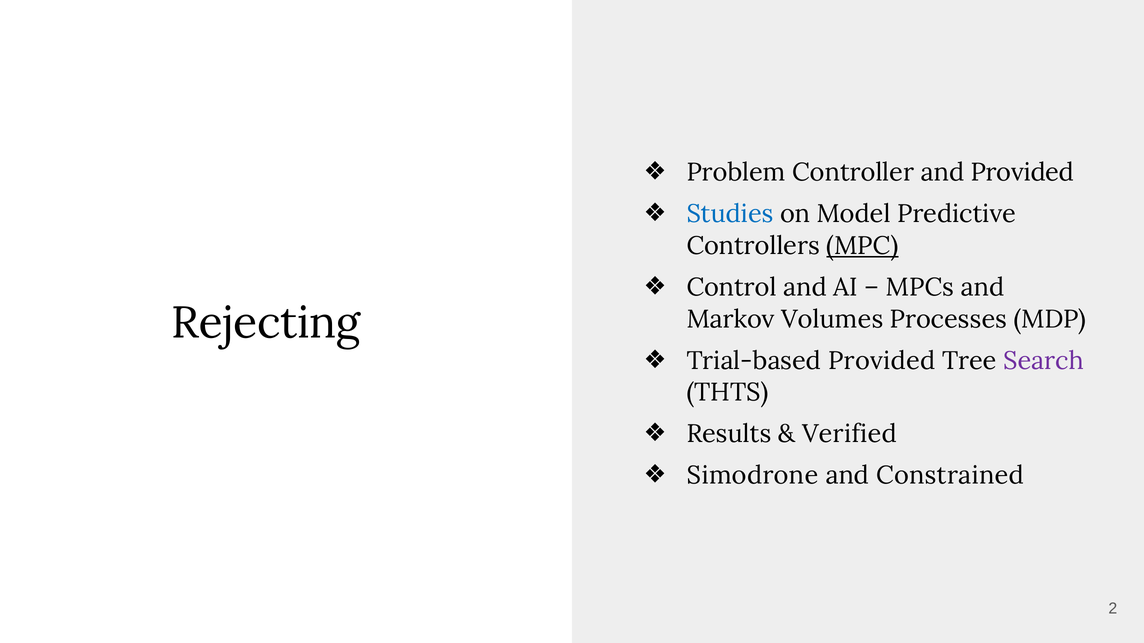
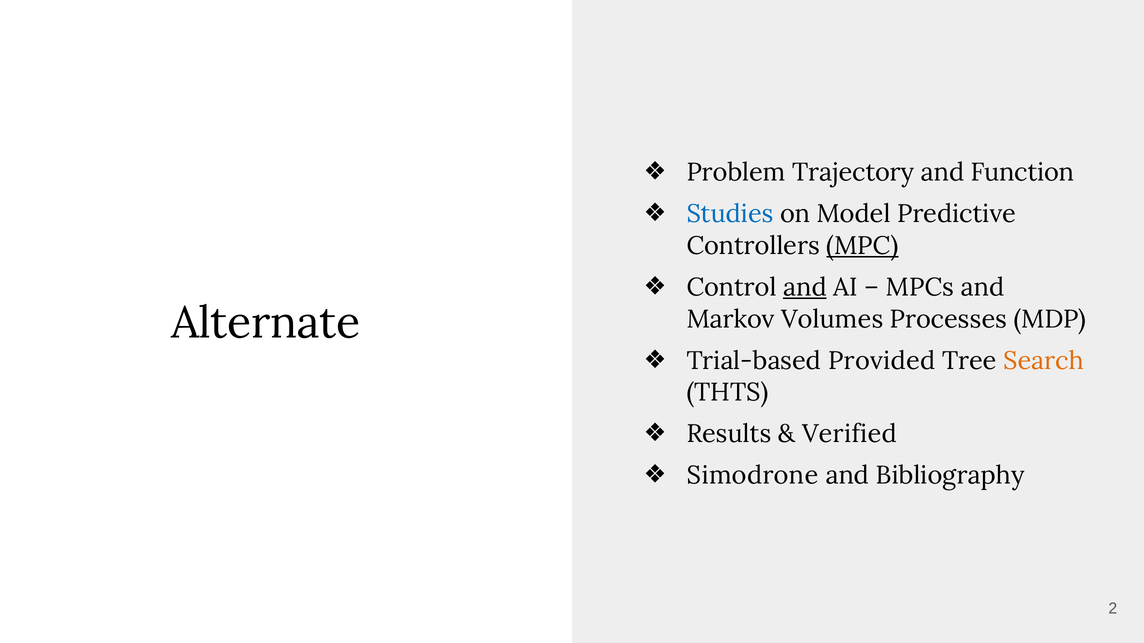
Controller: Controller -> Trajectory (853, 172)
and Provided: Provided -> Function (1022, 172)
and underline: none -> present (805, 287)
Rejecting: Rejecting -> Alternate (266, 323)
Search colour: purple -> orange (1043, 361)
Constrained: Constrained -> Bibliography (950, 476)
